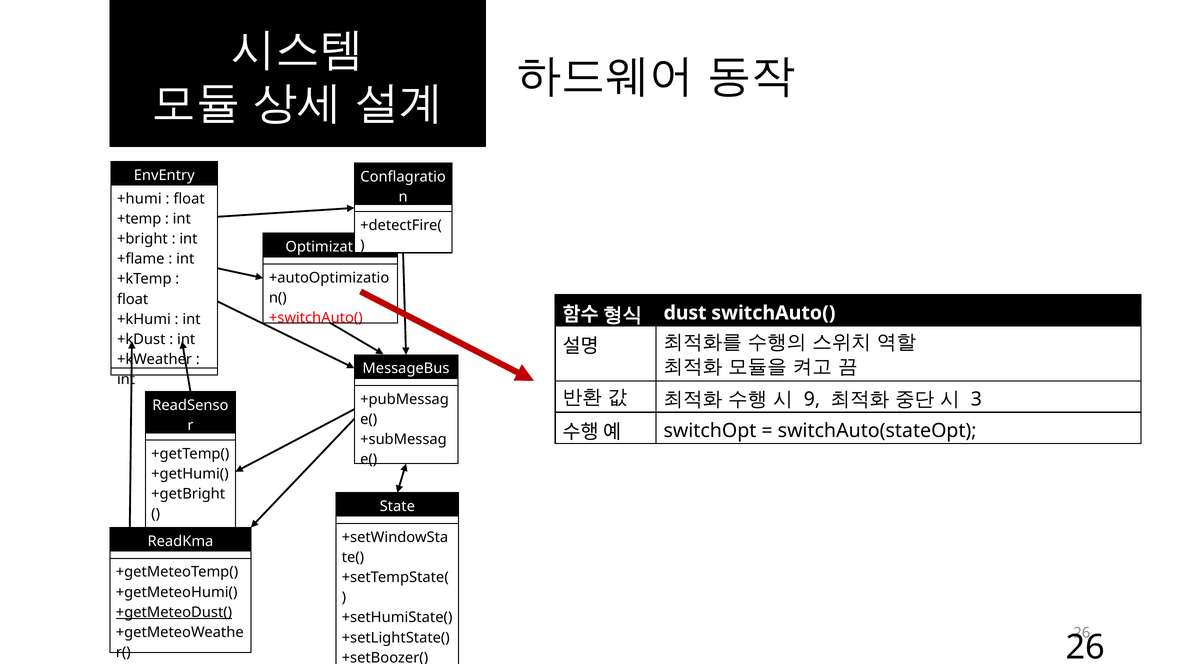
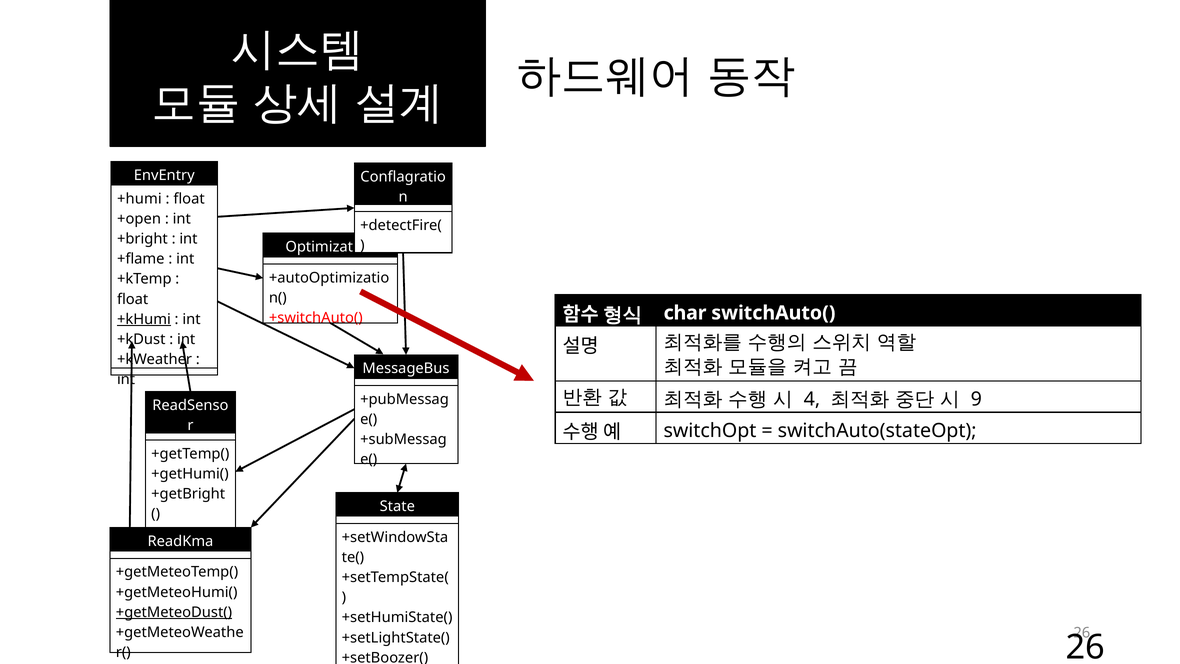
+temp: +temp -> +open (139, 219)
dust: dust -> char (685, 313)
+kHumi underline: none -> present (144, 319)
9: 9 -> 4 (812, 399)
3: 3 -> 9 (976, 399)
